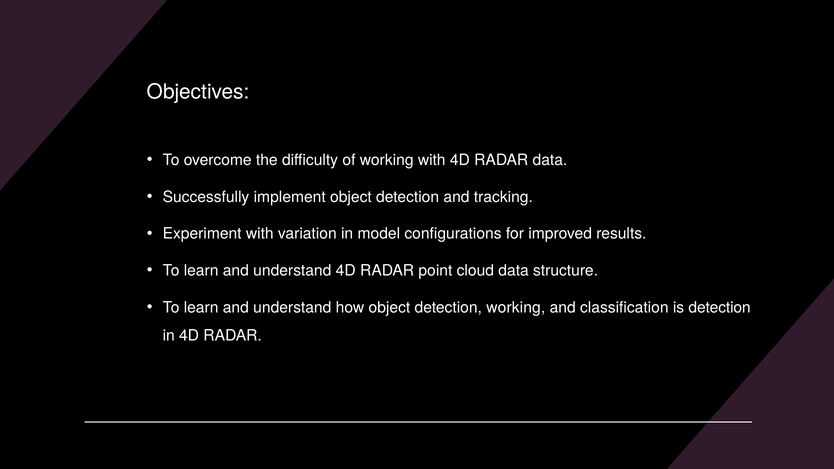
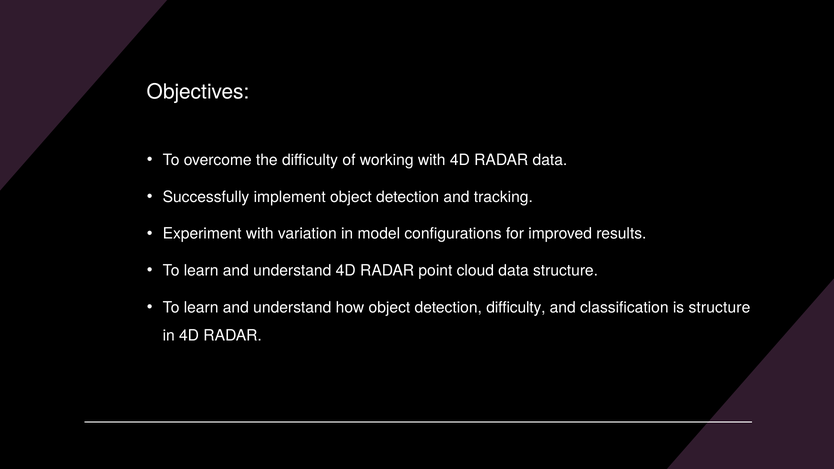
detection working: working -> difficulty (516, 307)
is detection: detection -> structure (719, 307)
